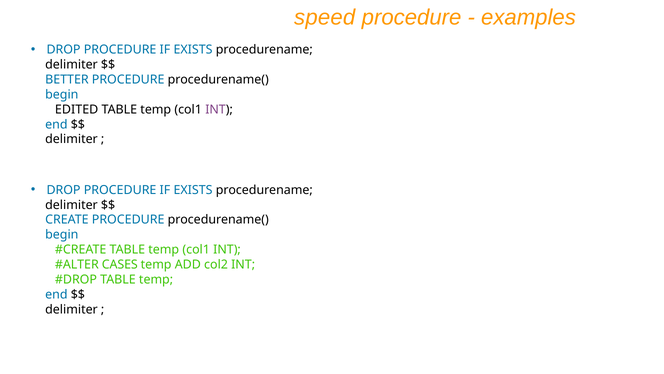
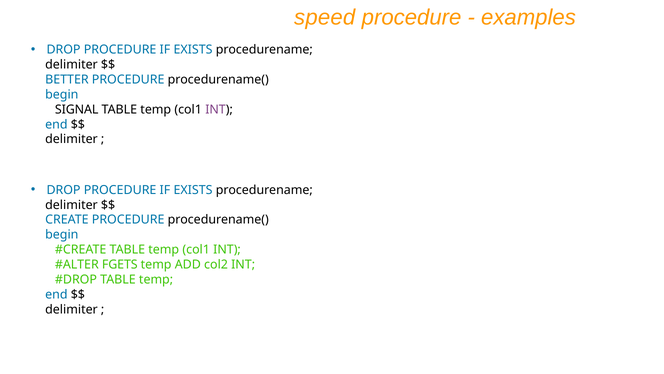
EDITED: EDITED -> SIGNAL (77, 109)
CASES: CASES -> FGETS (120, 264)
